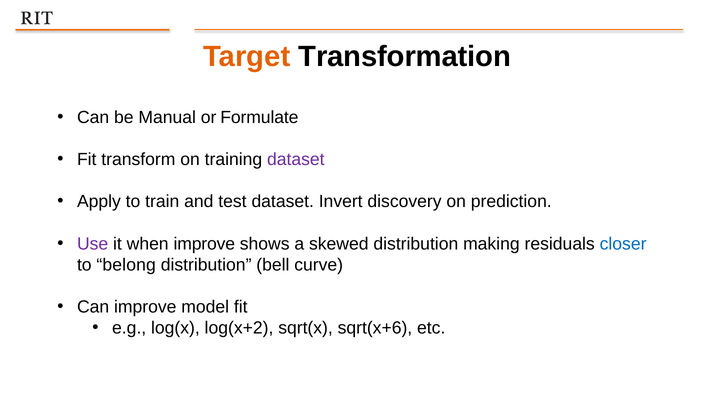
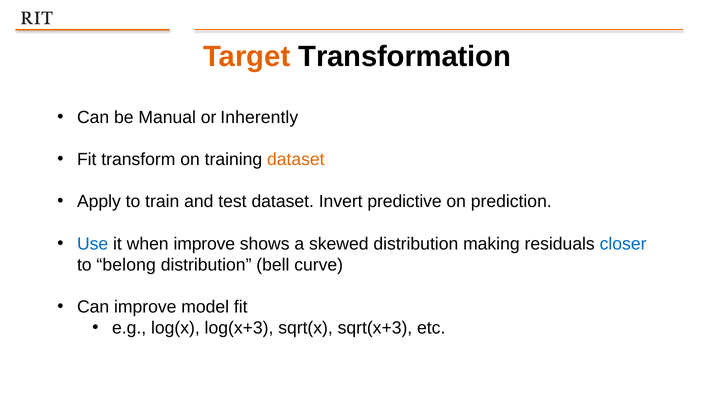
Formulate: Formulate -> Inherently (259, 117)
dataset colour: purple -> orange (296, 159)
discovery: discovery -> predictive (405, 202)
Use colour: purple -> blue (93, 244)
log(x+2: log(x+2 -> log(x+3 (239, 328)
sqrt(x+6: sqrt(x+6 -> sqrt(x+3 (375, 328)
